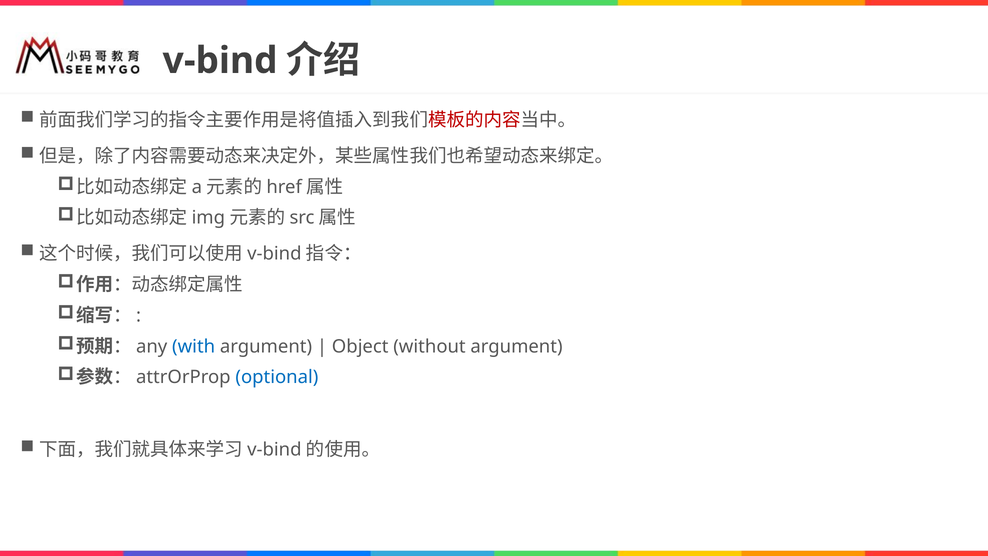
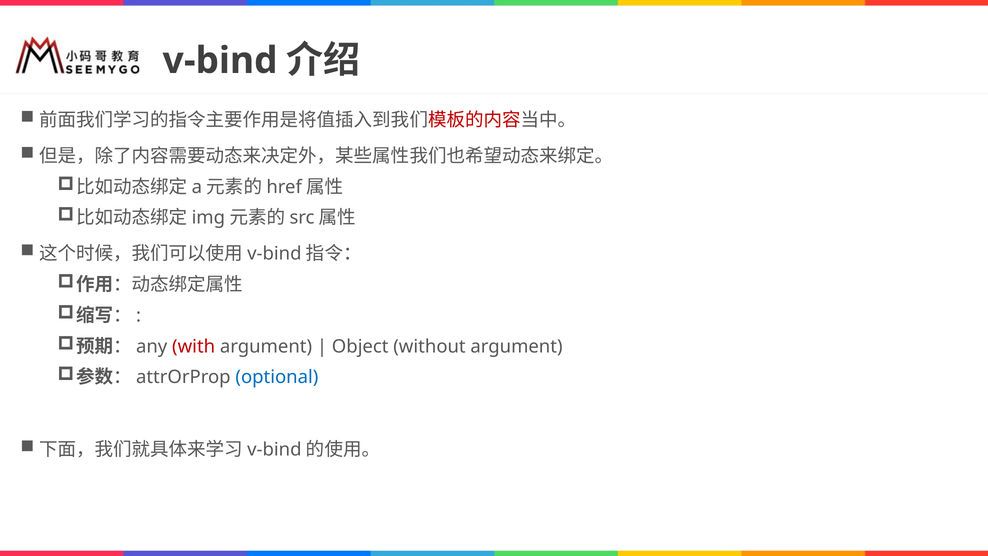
with colour: blue -> red (194, 346)
